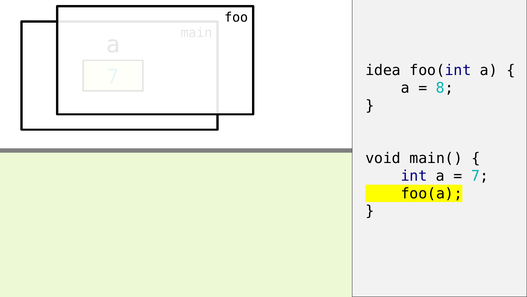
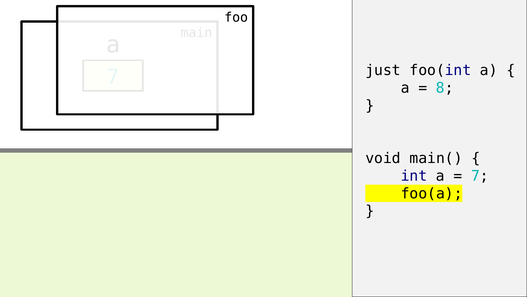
idea: idea -> just (383, 70)
